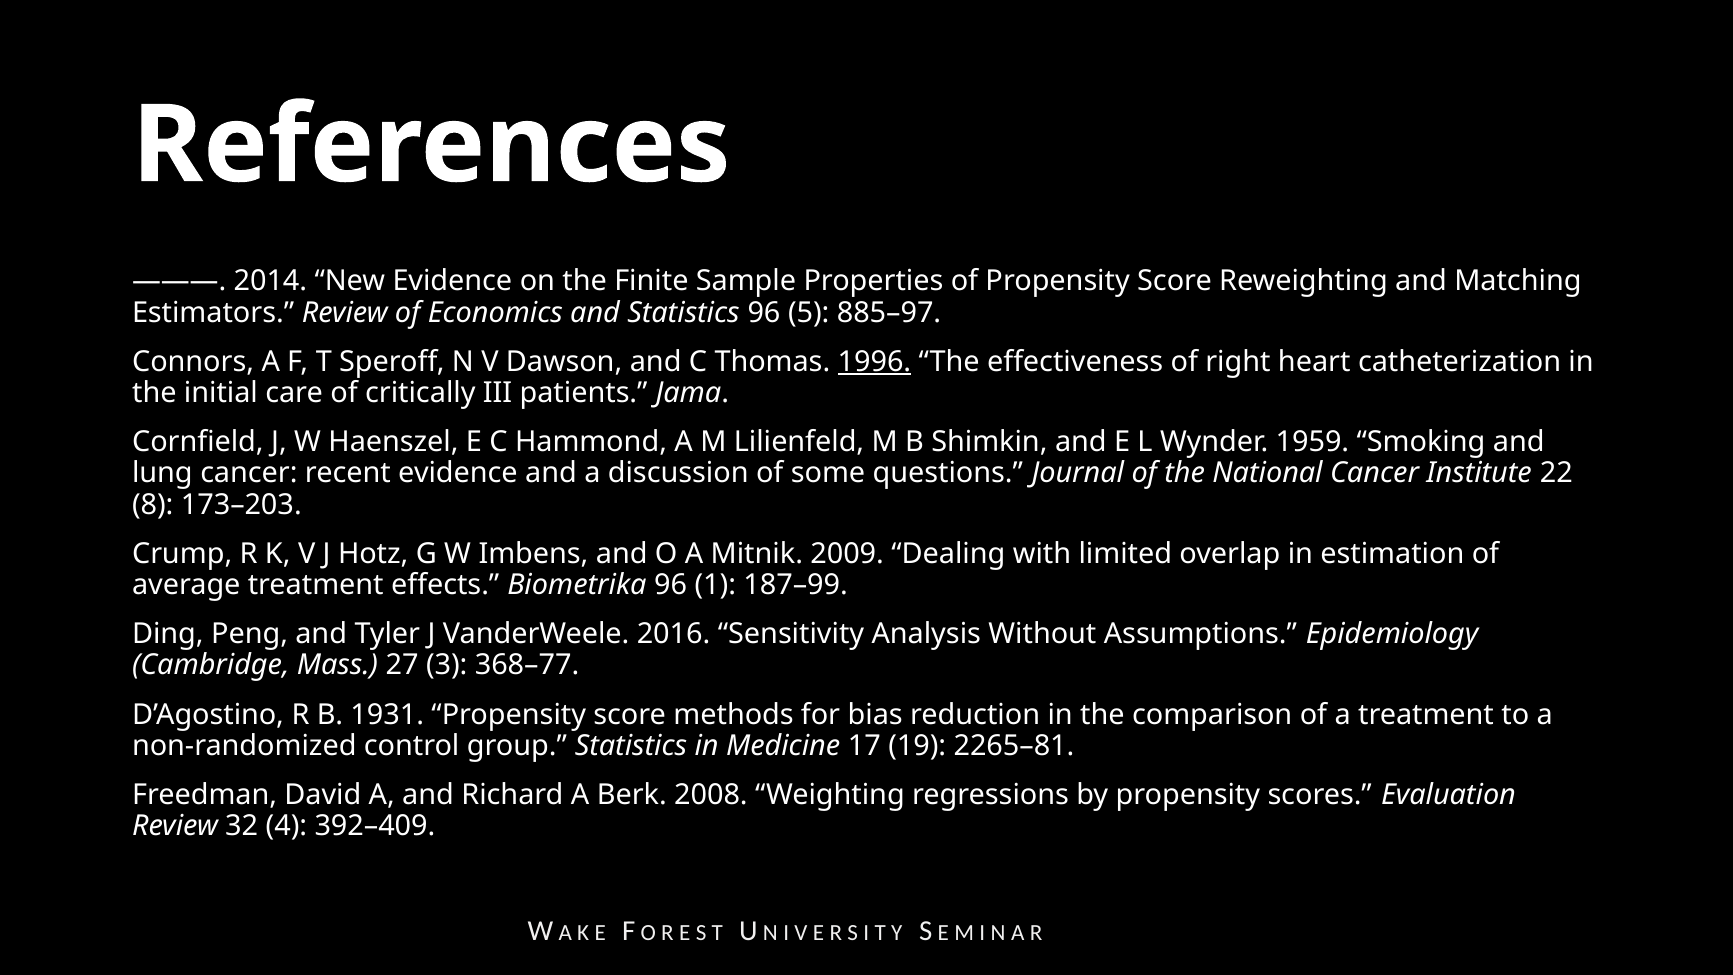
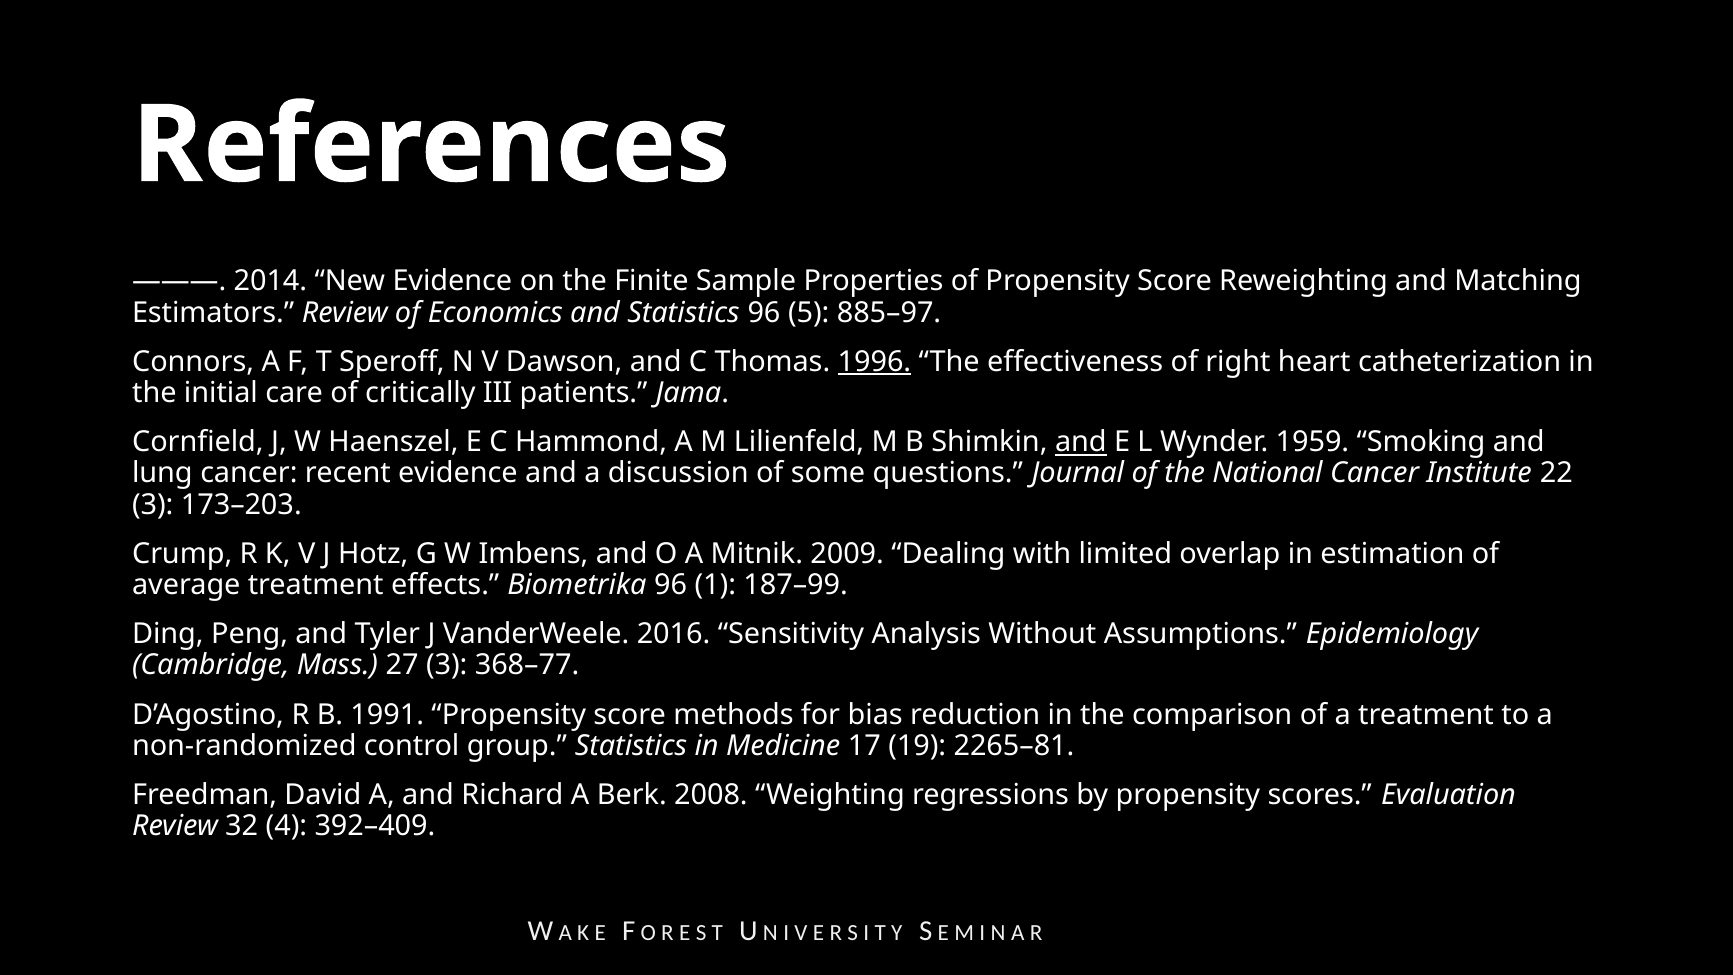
and underline: none -> present (1081, 442)
8: 8 -> 3 (153, 504)
1931: 1931 -> 1991 (387, 714)
